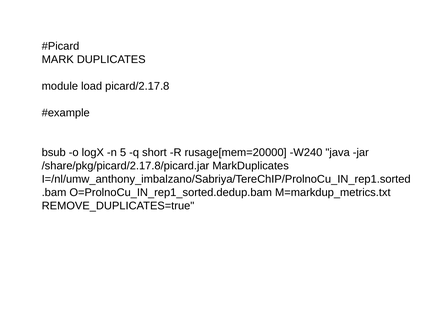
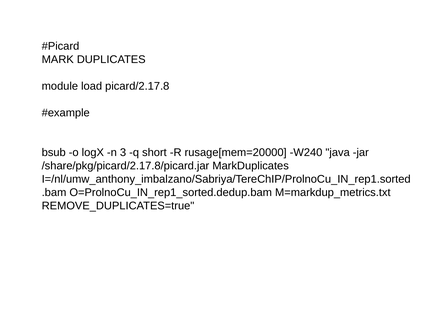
5: 5 -> 3 (123, 153)
